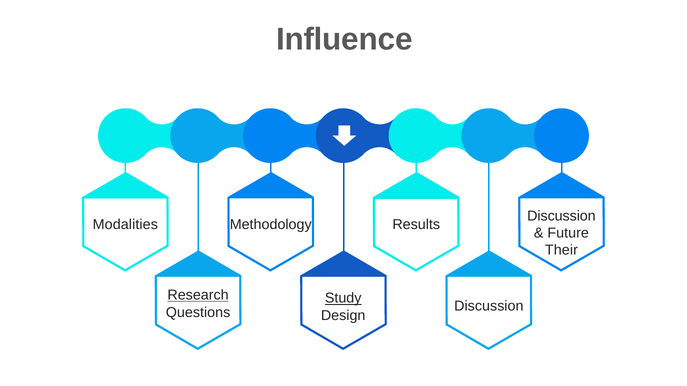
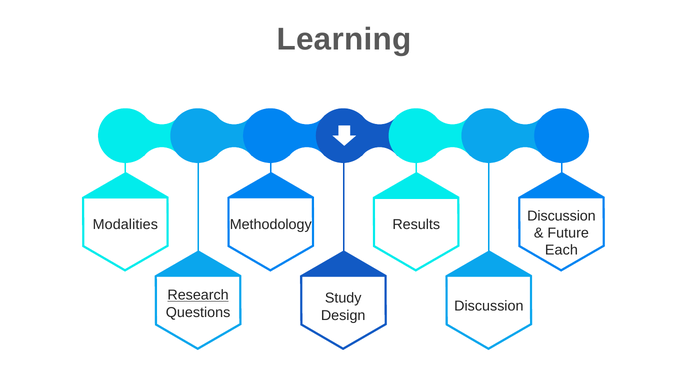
Influence: Influence -> Learning (344, 39)
Their: Their -> Each (561, 251)
Study underline: present -> none (343, 299)
